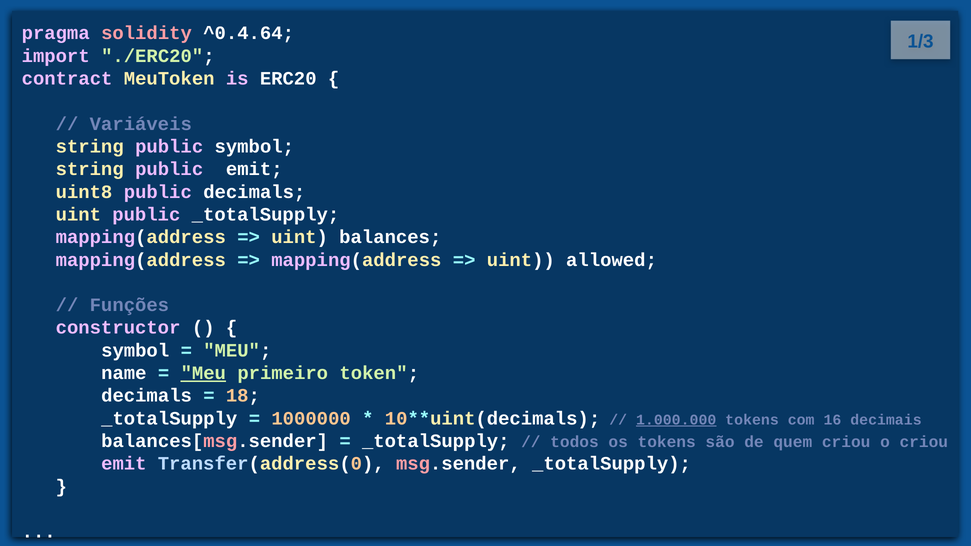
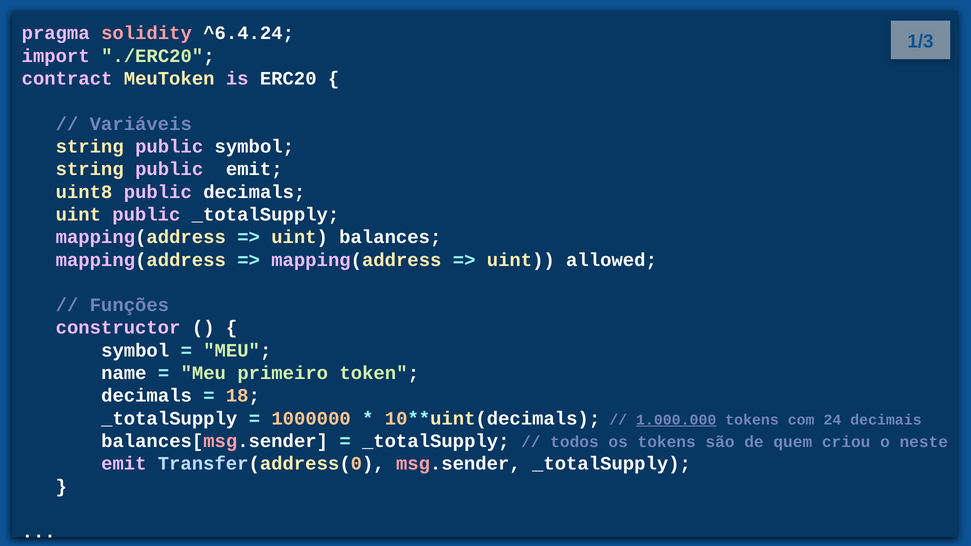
^0.4.64: ^0.4.64 -> ^6.4.24 (249, 33)
Meu underline: present -> none (203, 373)
16: 16 -> 24 (832, 420)
o criou: criou -> neste (924, 442)
